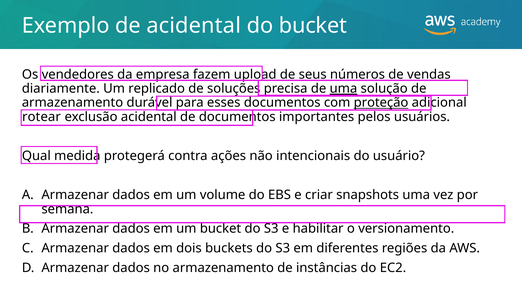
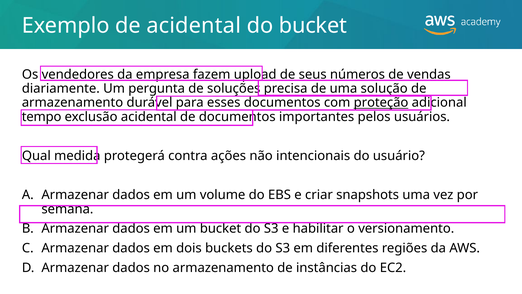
replicado: replicado -> pergunta (157, 88)
uma underline: present -> none (343, 88)
rotear: rotear -> tempo (42, 117)
